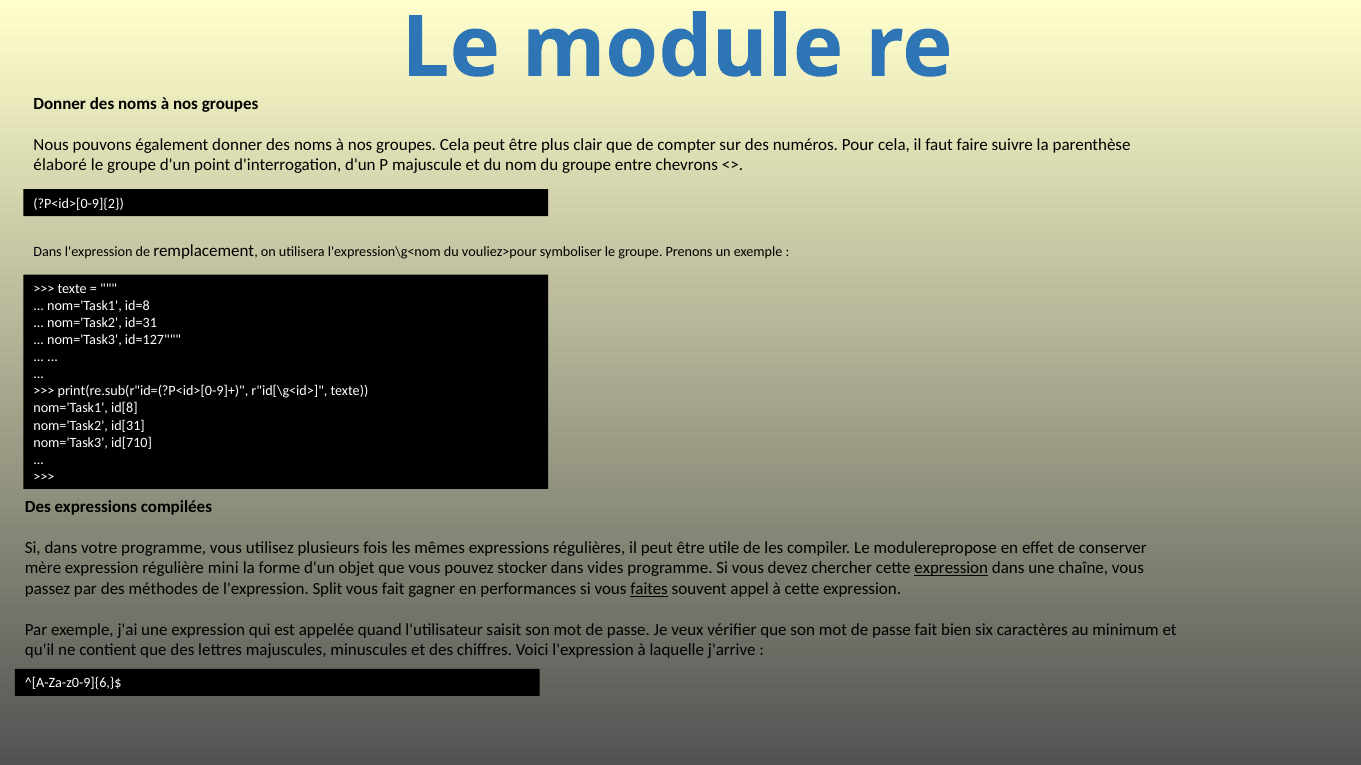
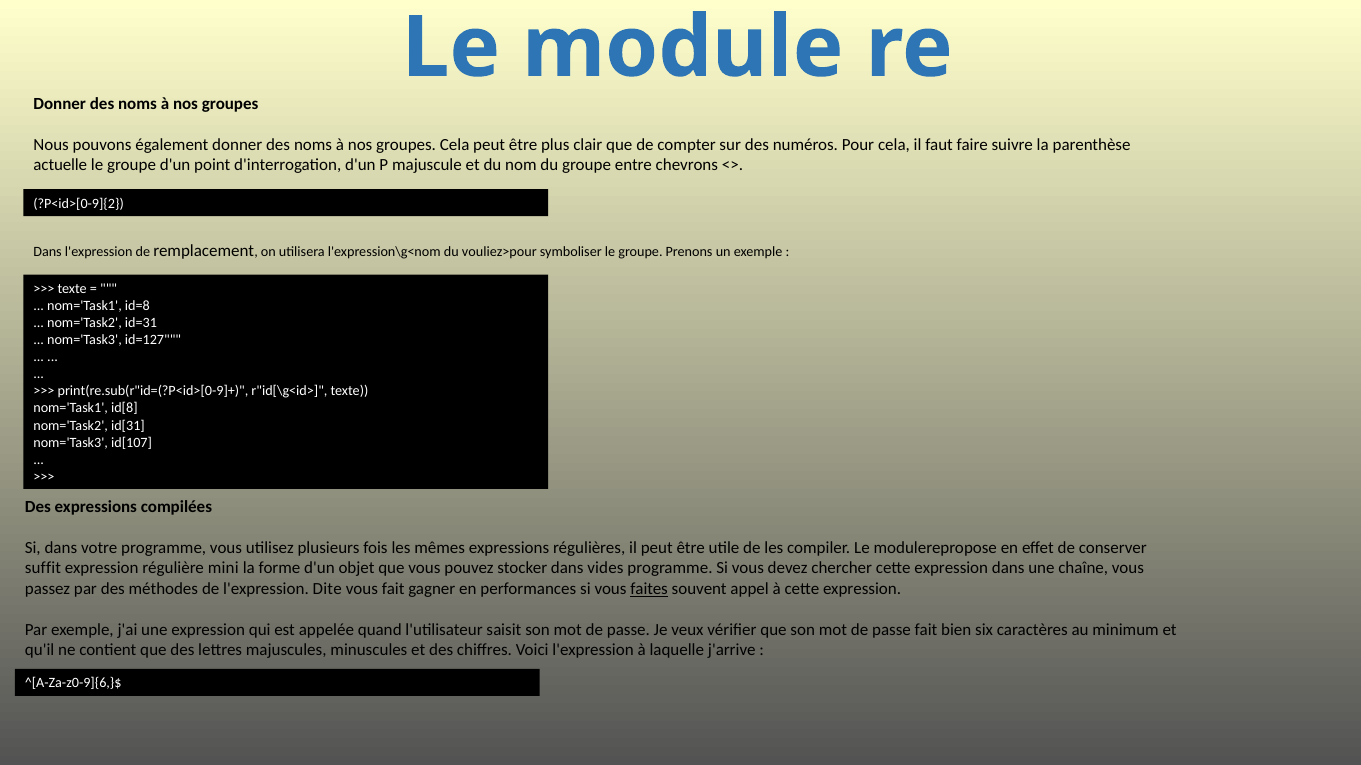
élaboré: élaboré -> actuelle (60, 165)
id[710: id[710 -> id[107 (132, 443)
mère: mère -> suffit (43, 569)
expression underline: present -> none (951, 569)
Split: Split -> Dite (327, 589)
